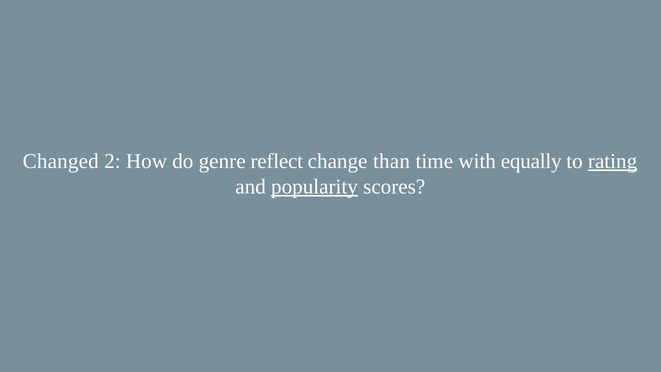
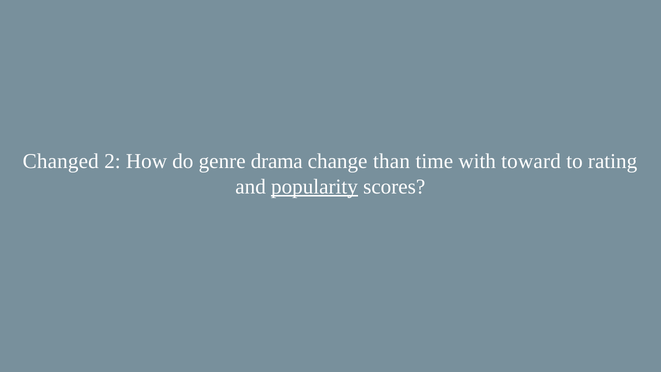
reflect: reflect -> drama (277, 161)
equally: equally -> toward (531, 161)
rating underline: present -> none (613, 161)
